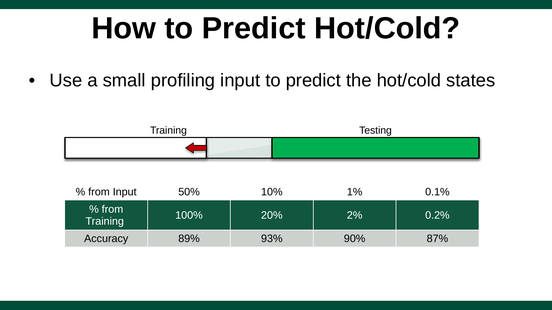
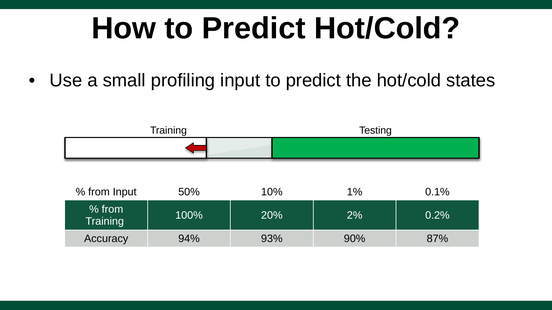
89%: 89% -> 94% (189, 239)
